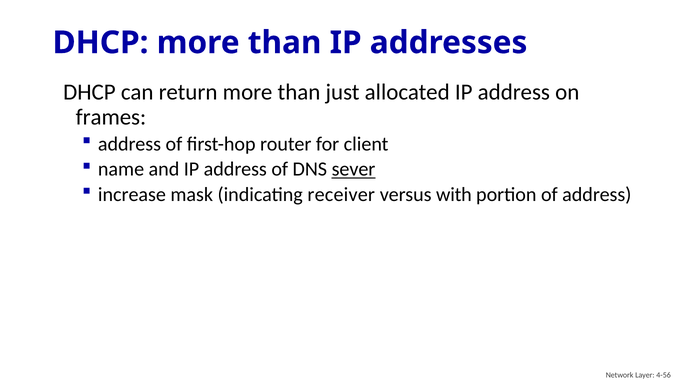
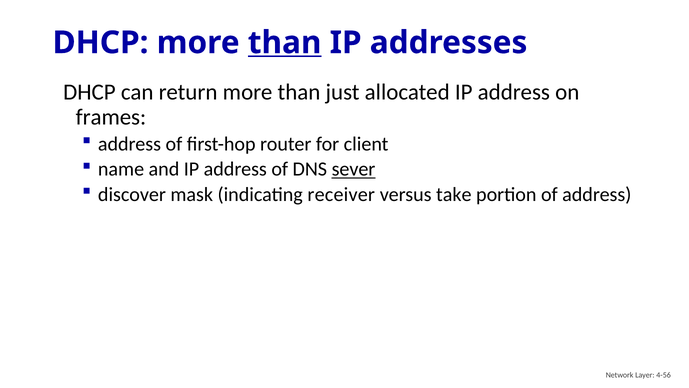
than underline: none -> present (285, 43)
increase: increase -> discover (132, 194)
with: with -> take (454, 194)
